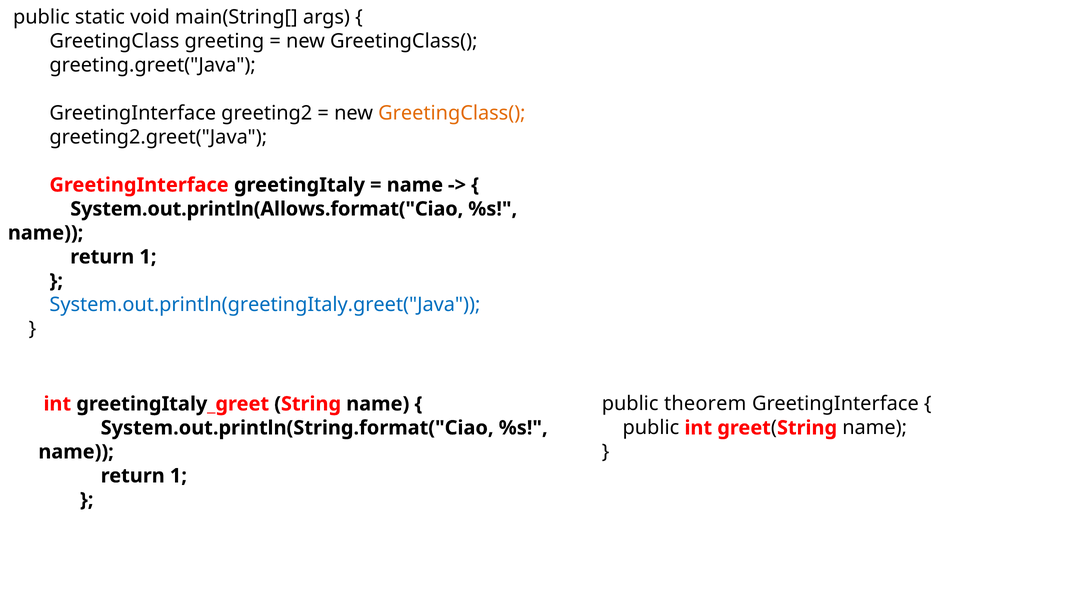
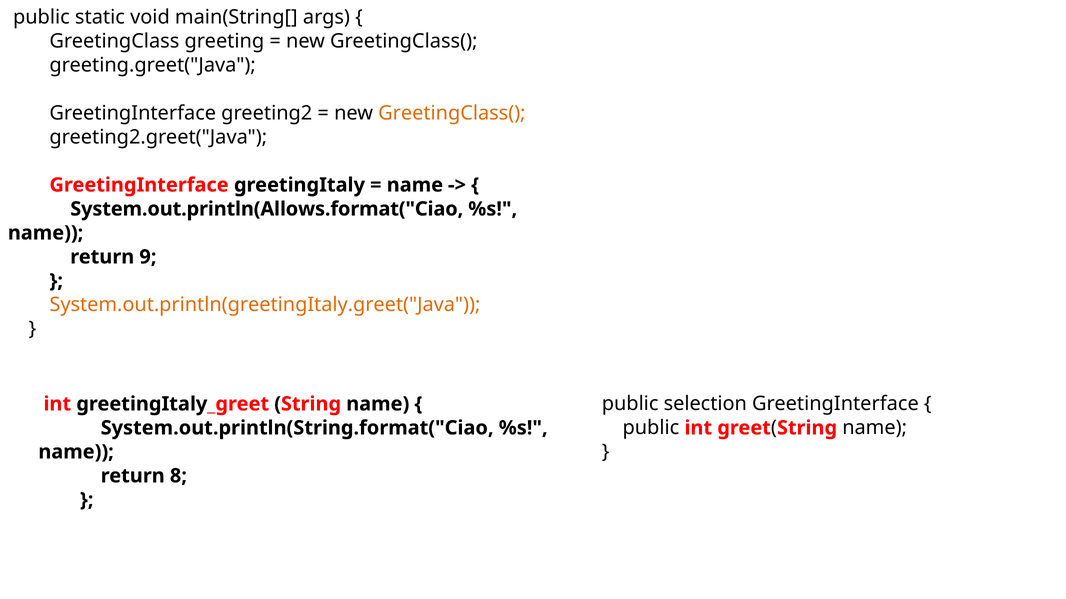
1: 1 -> 9 (148, 257)
System.out.println(greetingItaly.greet("Java colour: blue -> orange (265, 305)
theorem: theorem -> selection (705, 404)
1: 1 -> 8 (178, 476)
